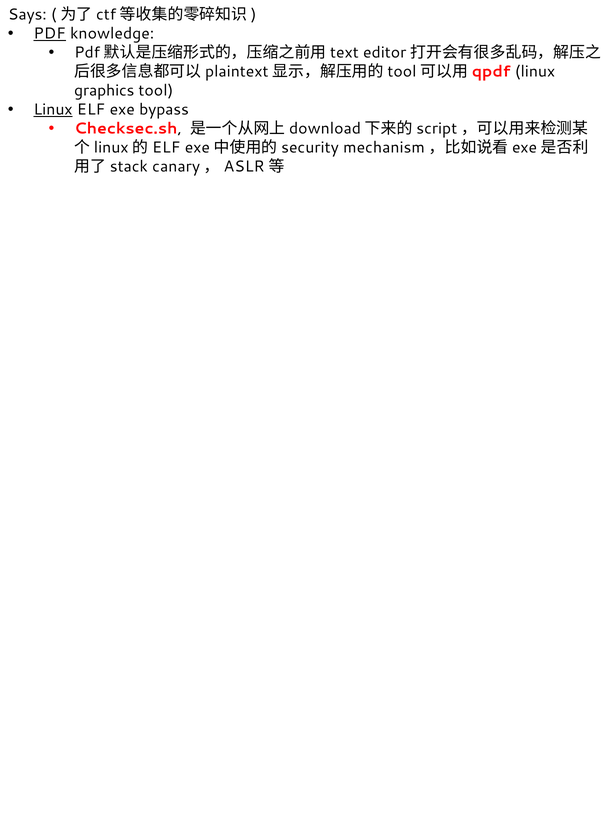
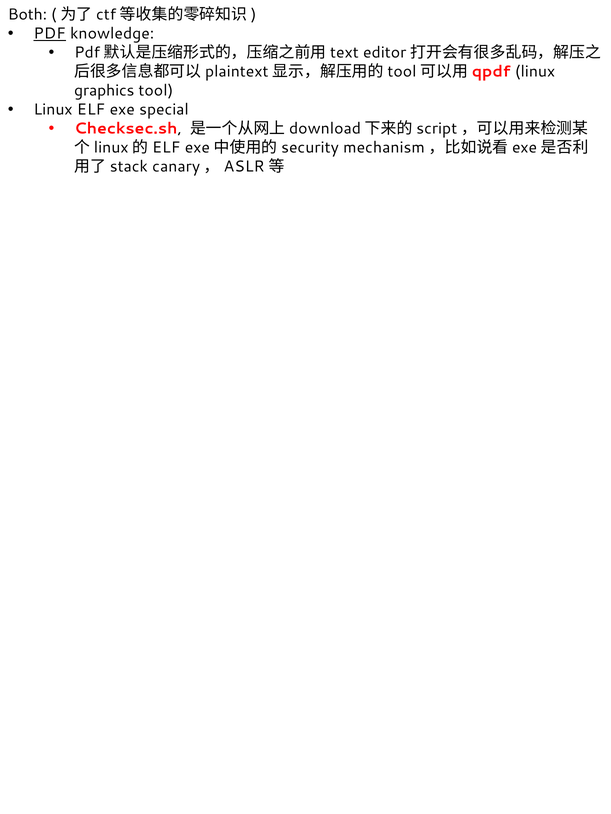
Says: Says -> Both (27, 15)
Linux underline: present -> none (53, 110)
bypass: bypass -> special (164, 110)
